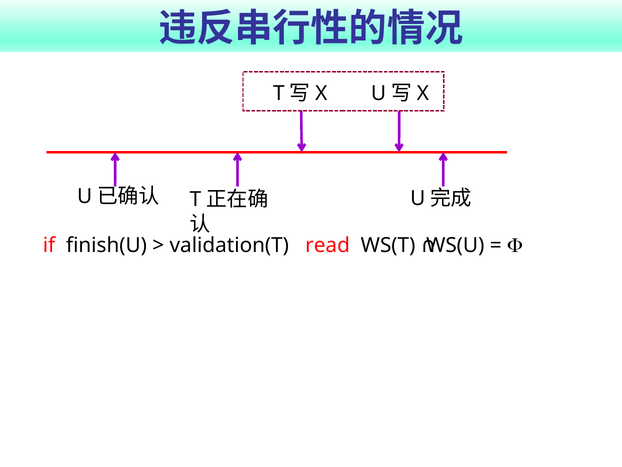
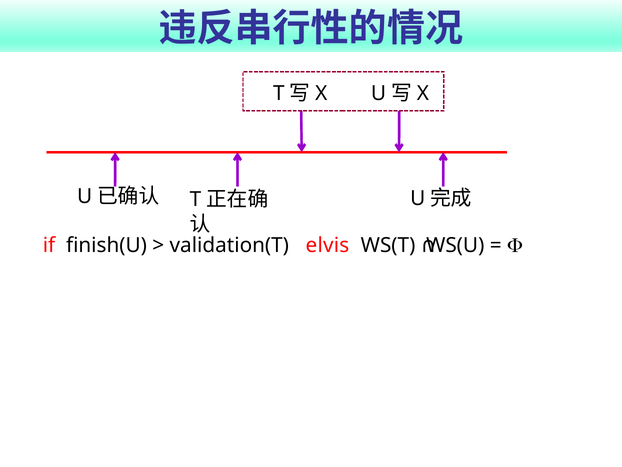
read: read -> elvis (327, 245)
